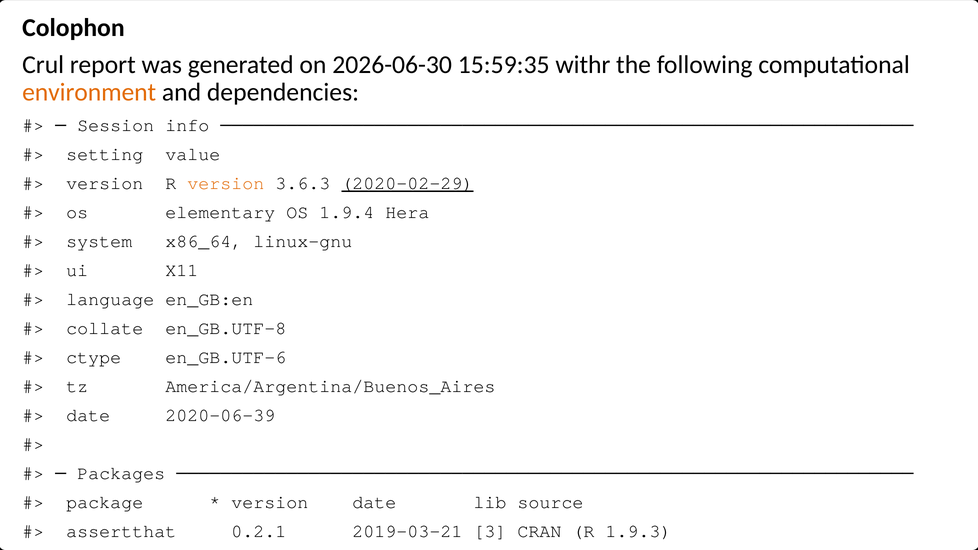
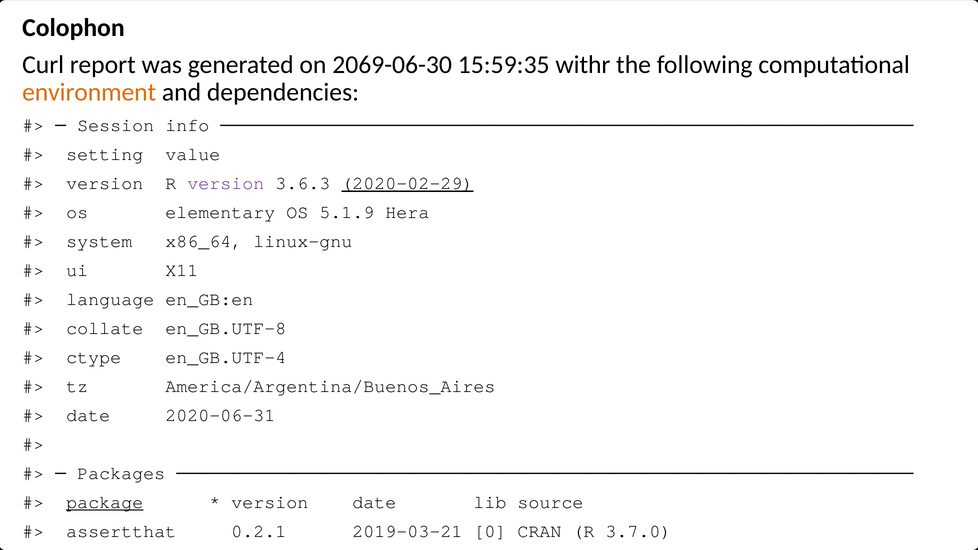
Crul: Crul -> Curl (43, 65)
2026-06-30: 2026-06-30 -> 2069-06-30 (392, 65)
version colour: orange -> purple (226, 183)
1.9.4: 1.9.4 -> 5.1.9 (347, 212)
en_GB.UTF-6: en_GB.UTF-6 -> en_GB.UTF-4 (226, 357)
2020-06-39: 2020-06-39 -> 2020-06-31 (220, 415)
package underline: none -> present (105, 502)
2019-03-21 3: 3 -> 0 (490, 531)
1.9.3: 1.9.3 -> 3.7.0 (638, 531)
